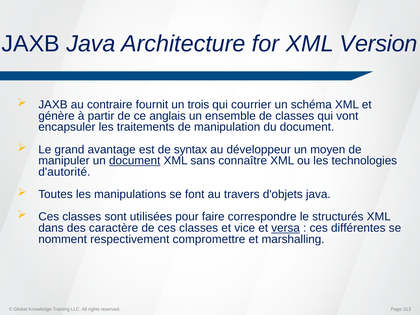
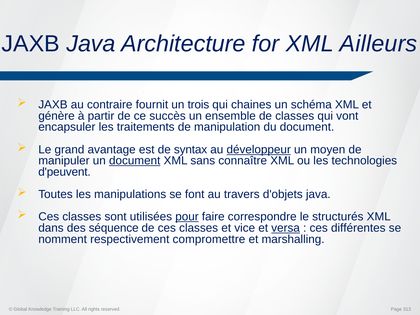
Version: Version -> Ailleurs (378, 44)
courrier: courrier -> chaines (251, 105)
anglais: anglais -> succès (168, 116)
développeur underline: none -> present (259, 149)
d'autorité: d'autorité -> d'peuvent (64, 172)
pour underline: none -> present (187, 217)
caractère: caractère -> séquence (114, 228)
